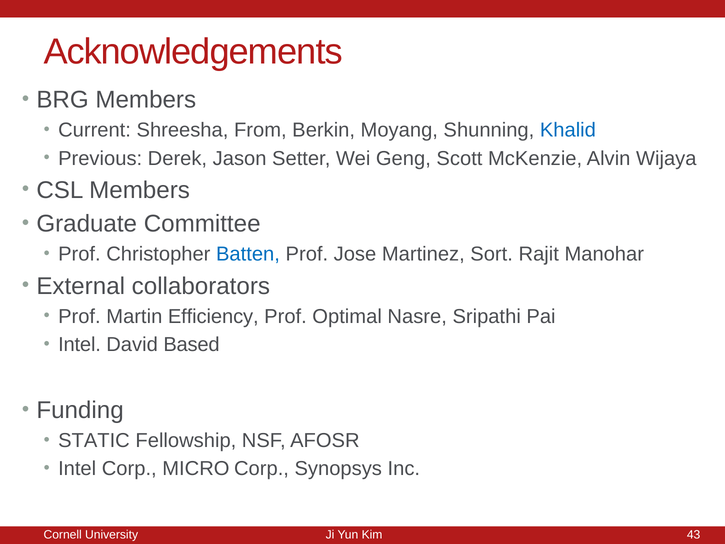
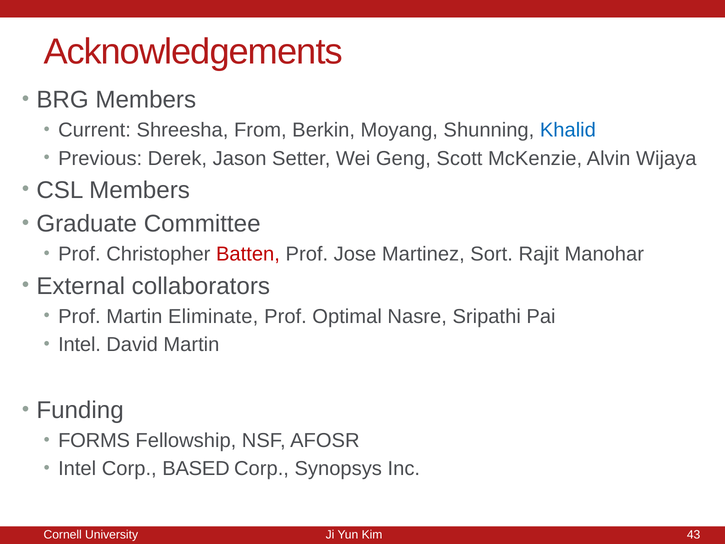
Batten colour: blue -> red (248, 254)
Efficiency: Efficiency -> Eliminate (213, 316)
David Based: Based -> Martin (191, 344)
STATIC: STATIC -> FORMS (94, 440)
MICRO: MICRO -> BASED (196, 469)
